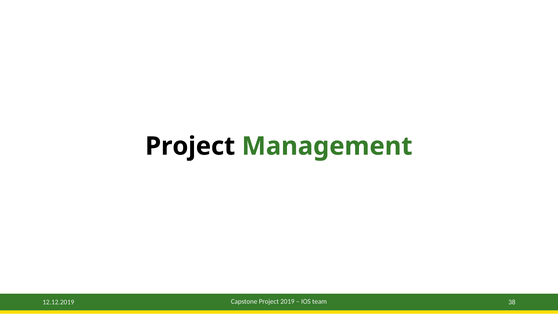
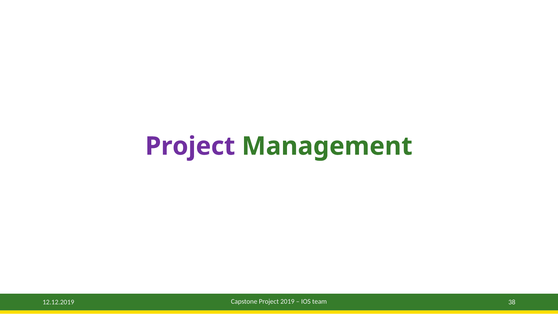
Project colour: black -> purple (190, 146)
